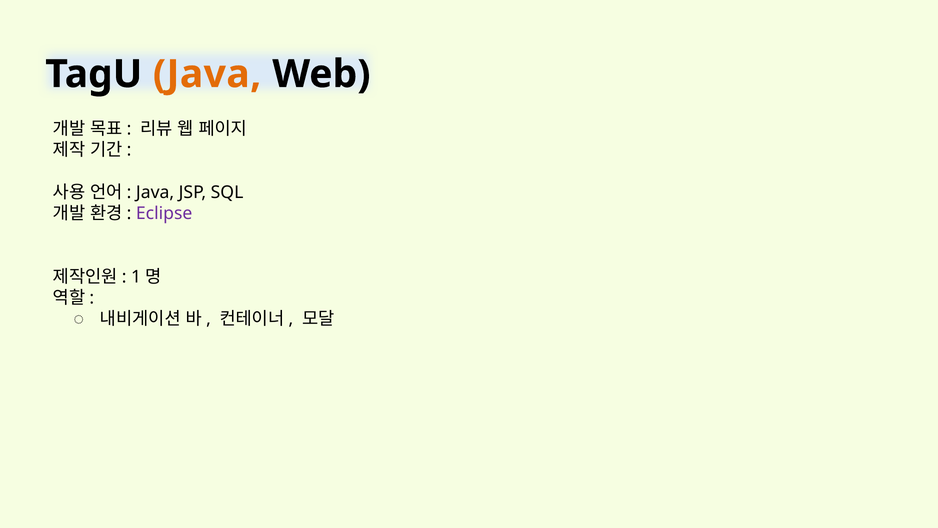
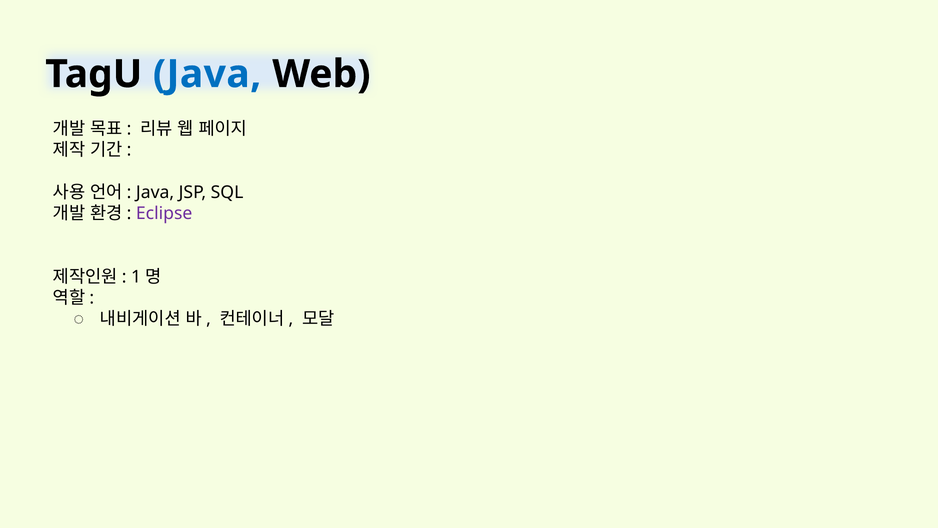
Java colour: orange -> blue (207, 74)
